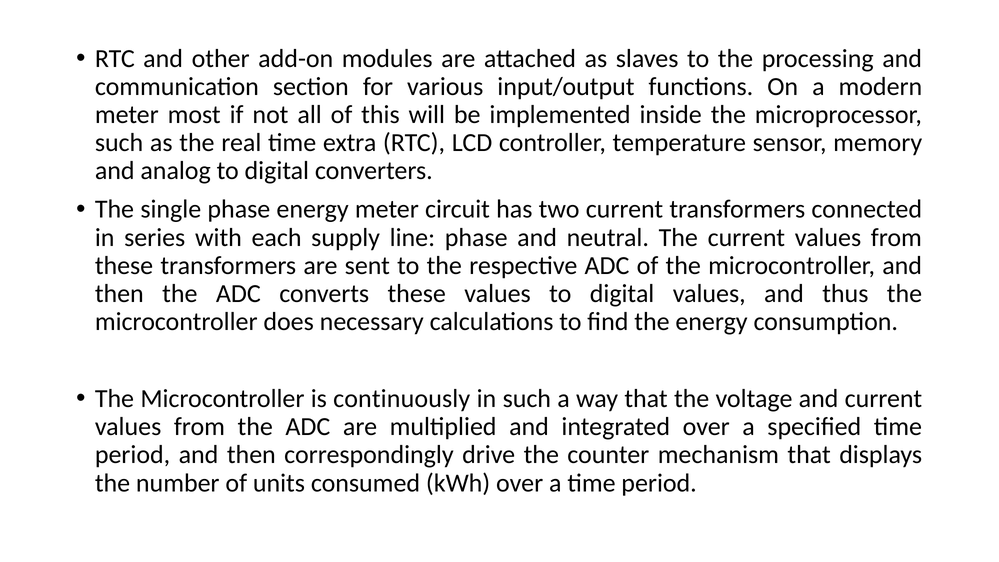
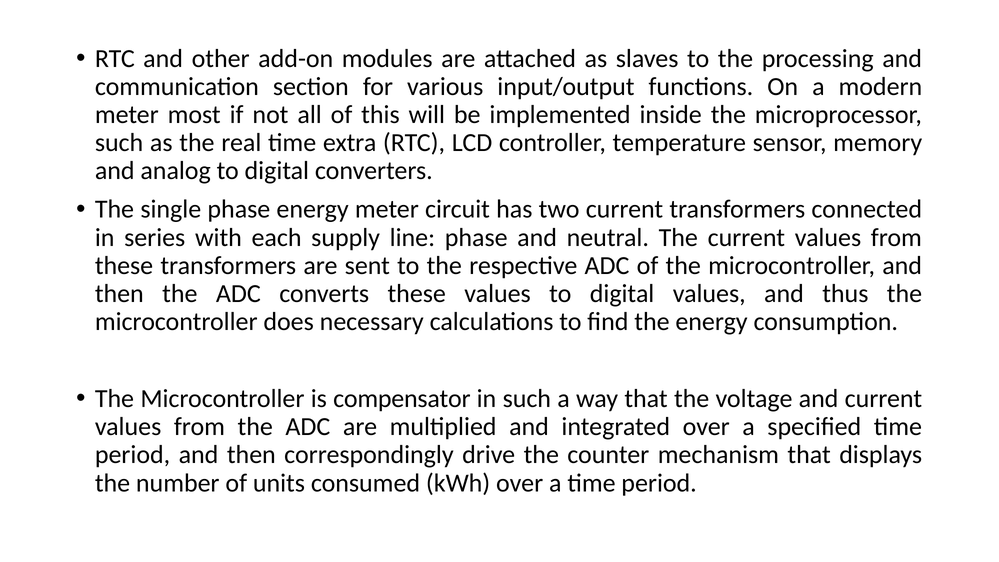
continuously: continuously -> compensator (402, 399)
